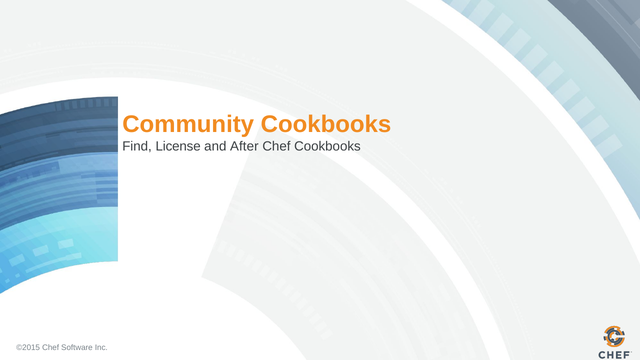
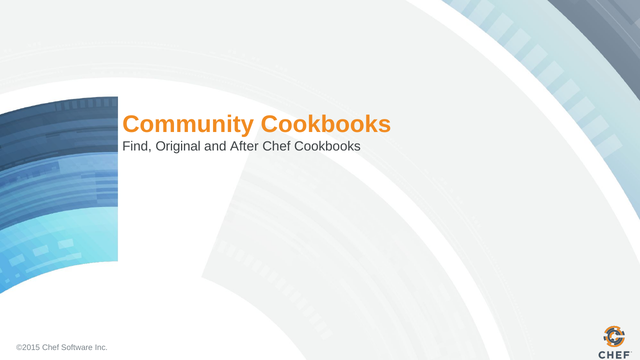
License: License -> Original (178, 147)
